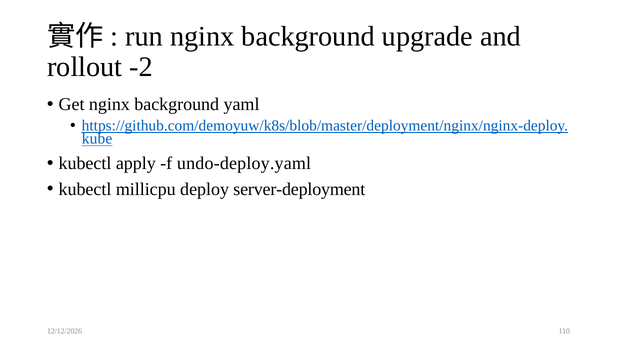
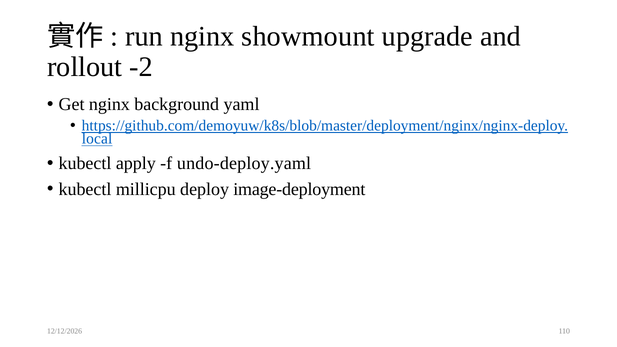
run nginx background: background -> showmount (308, 37)
kube: kube -> local (97, 139)
server-deployment: server-deployment -> image-deployment (299, 189)
